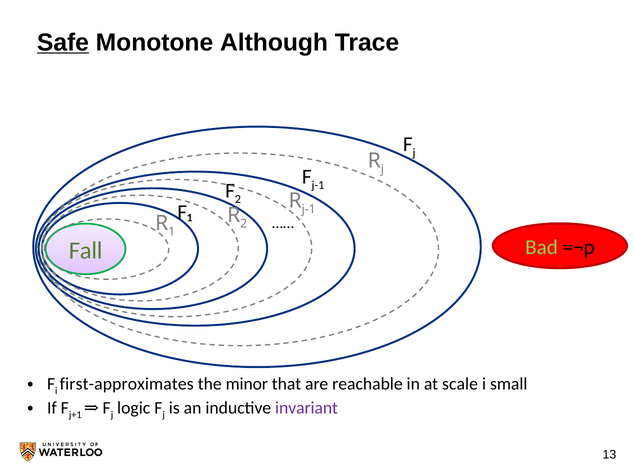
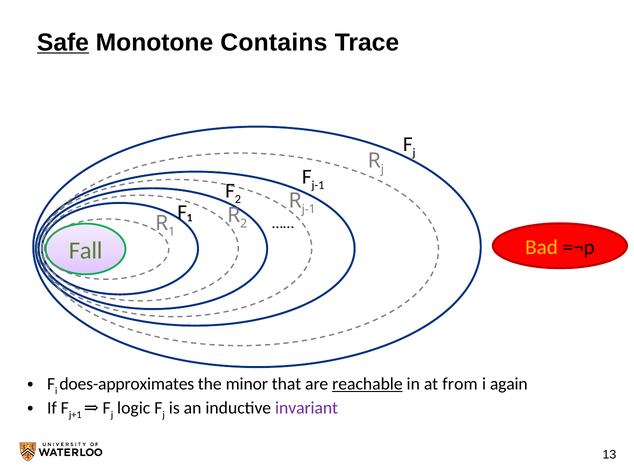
Although: Although -> Contains (274, 42)
Bad colour: light green -> yellow (542, 247)
first-approximates: first-approximates -> does-approximates (127, 384)
reachable underline: none -> present (367, 384)
scale: scale -> from (460, 384)
small: small -> again (509, 384)
